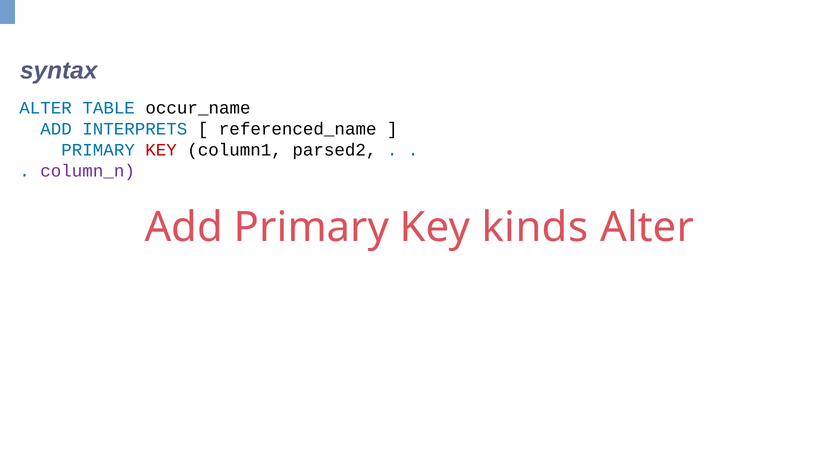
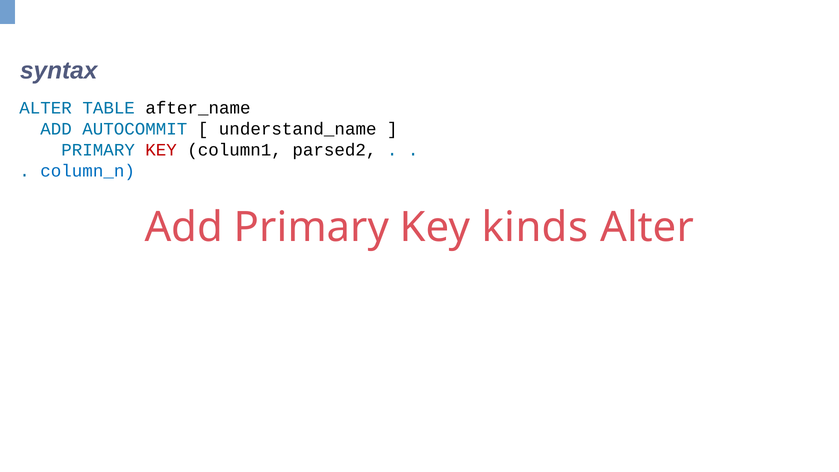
occur_name: occur_name -> after_name (198, 108)
INTERPRETS: INTERPRETS -> AUTOCOMMIT (135, 129)
referenced_name: referenced_name -> understand_name (298, 129)
column_n colour: purple -> blue (88, 171)
